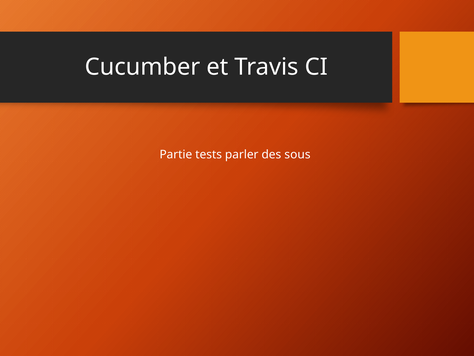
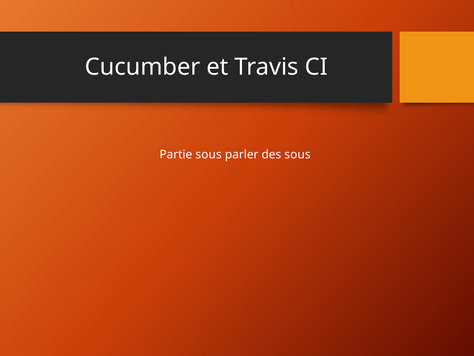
Partie tests: tests -> sous (209, 154)
